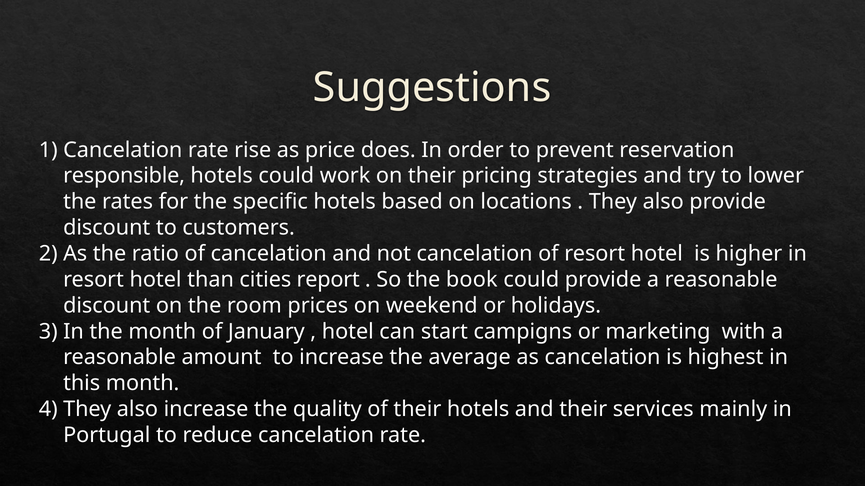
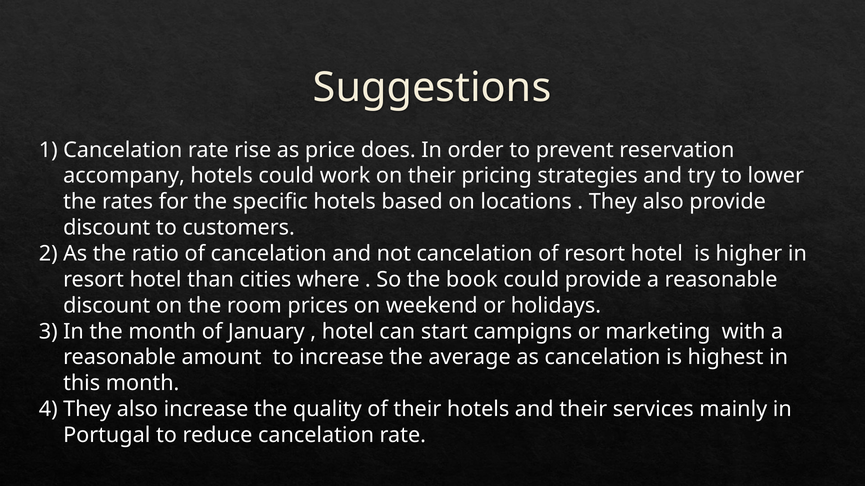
responsible: responsible -> accompany (124, 176)
report: report -> where (328, 280)
